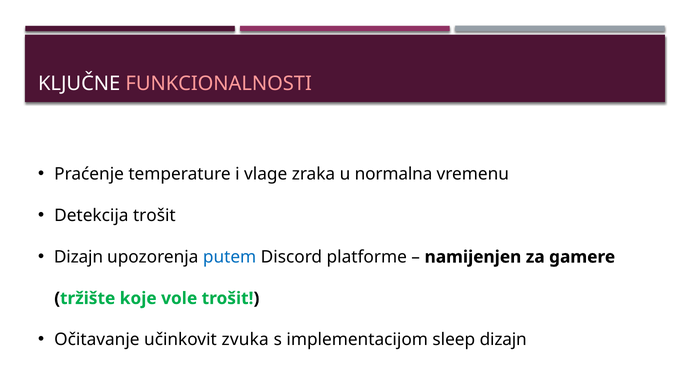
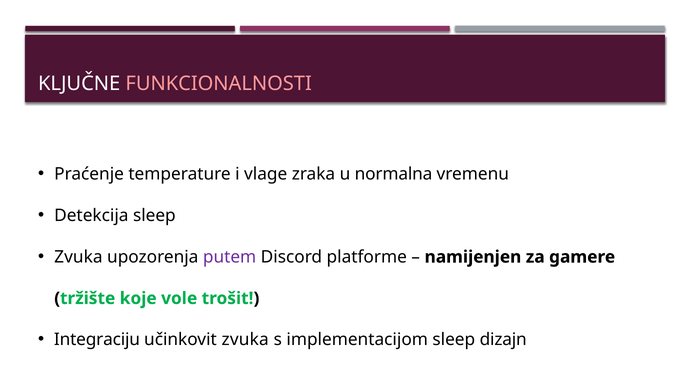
Detekcija trošit: trošit -> sleep (154, 216)
Dizajn: Dizajn -> Zvuka (78, 257)
putem colour: blue -> purple (230, 257)
Očitavanje: Očitavanje -> Integraciju (97, 340)
